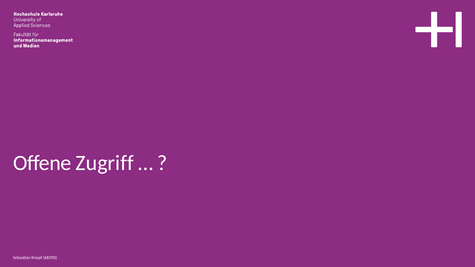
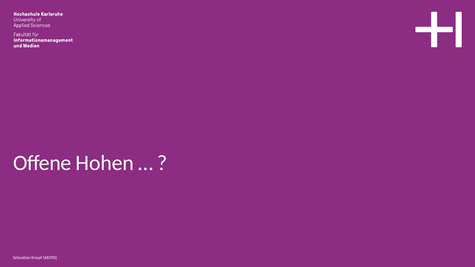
Zugriff: Zugriff -> Hohen (105, 163)
